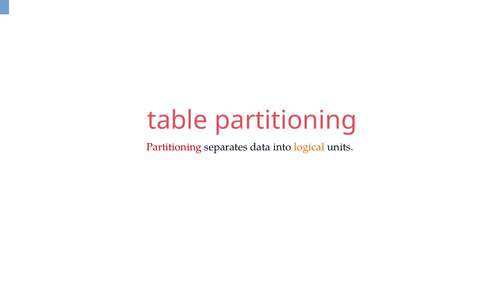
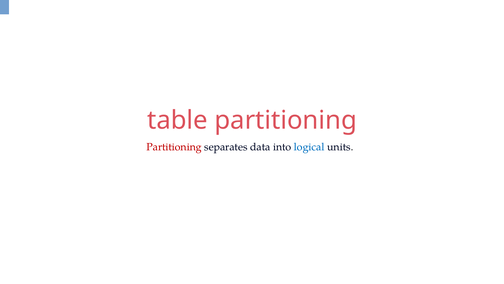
logical colour: orange -> blue (309, 147)
